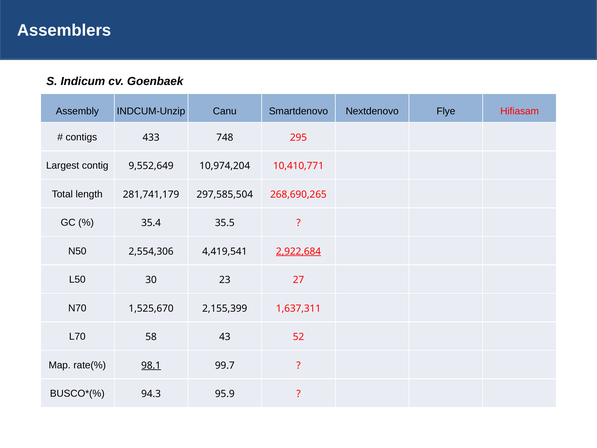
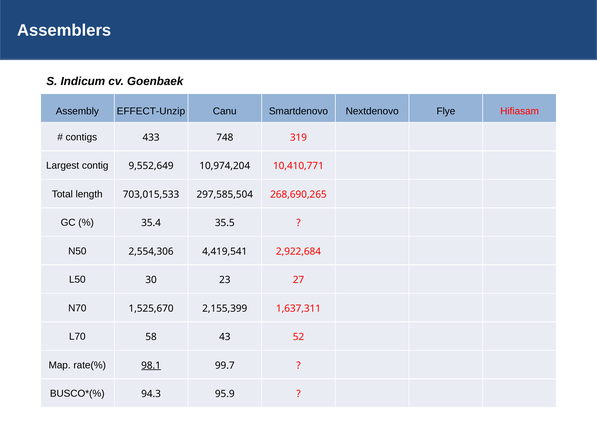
INDCUM-Unzip: INDCUM-Unzip -> EFFECT-Unzip (151, 111)
295: 295 -> 319 (298, 137)
281,741,179: 281,741,179 -> 703,015,533 (151, 194)
2,922,684 underline: present -> none (298, 251)
